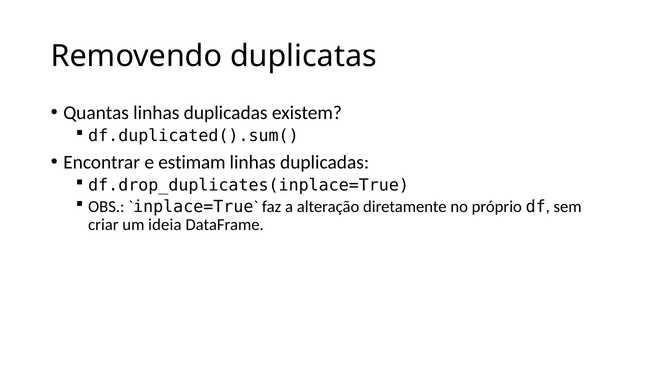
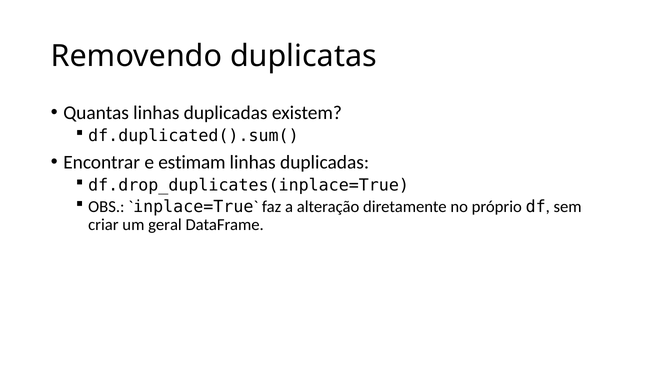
ideia: ideia -> geral (165, 224)
